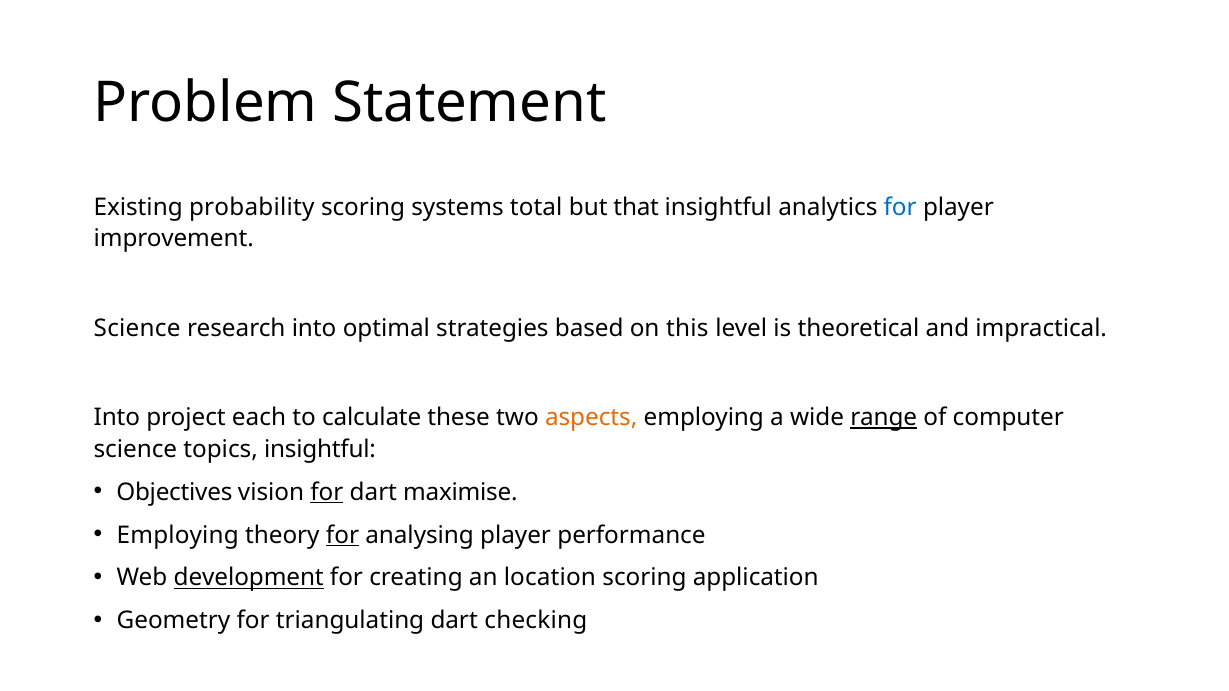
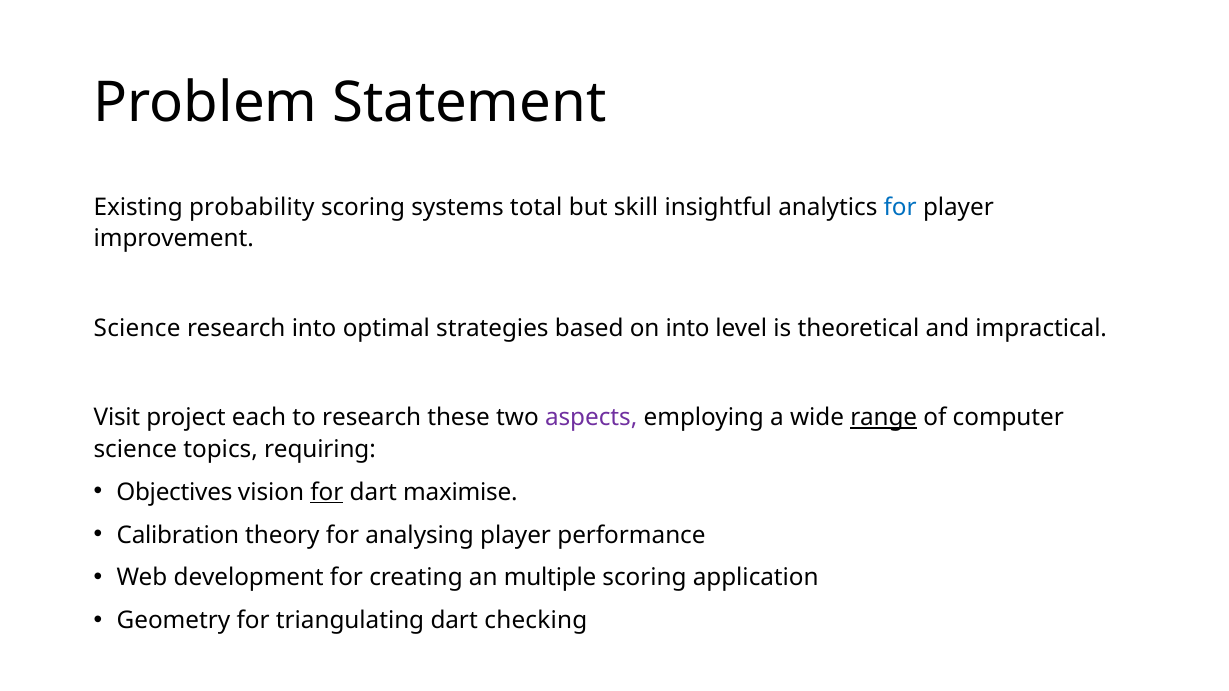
that: that -> skill (636, 207)
on this: this -> into (688, 328)
Into: Into -> Visit (117, 418)
to calculate: calculate -> research (372, 418)
aspects colour: orange -> purple (591, 418)
topics insightful: insightful -> requiring (320, 449)
Employing: Employing -> Calibration (178, 535)
for underline: present -> none (343, 535)
development underline: present -> none (249, 578)
location: location -> multiple (550, 578)
